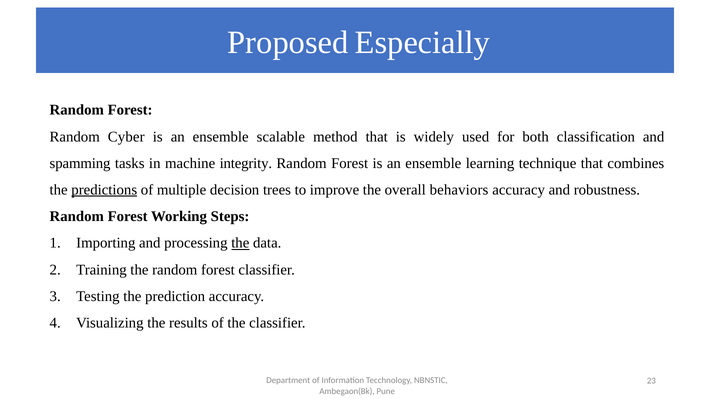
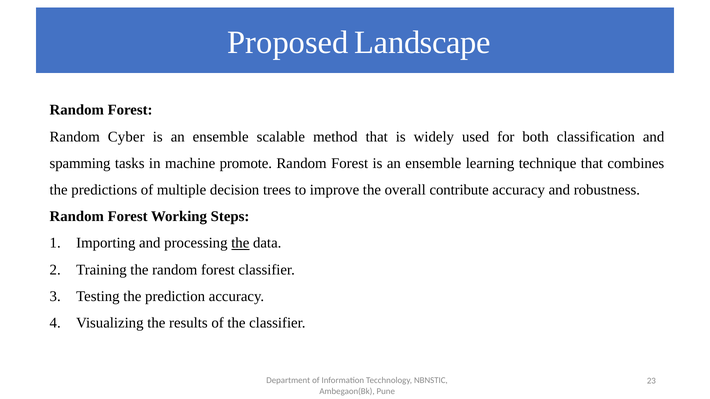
Especially: Especially -> Landscape (423, 43)
integrity: integrity -> promote (246, 163)
predictions underline: present -> none (104, 190)
behaviors: behaviors -> contribute (459, 190)
